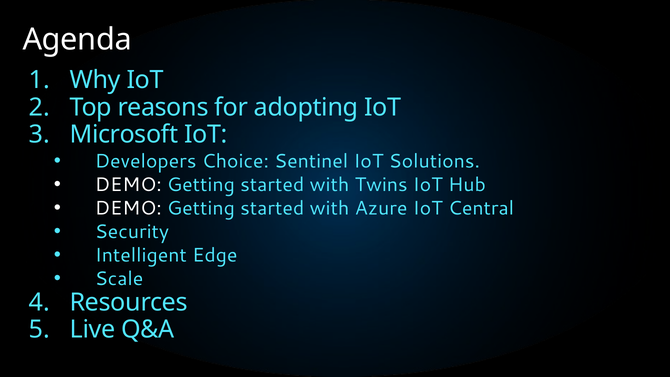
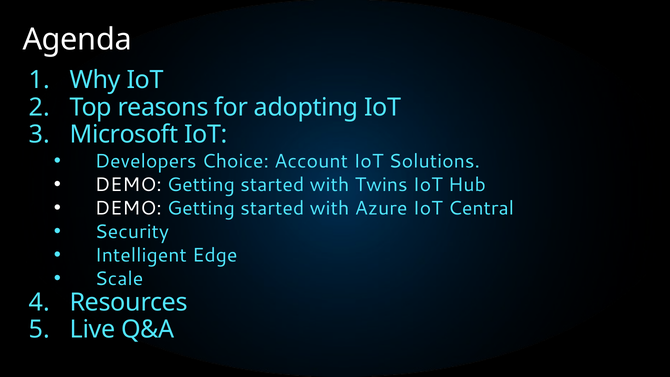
Sentinel: Sentinel -> Account (311, 161)
